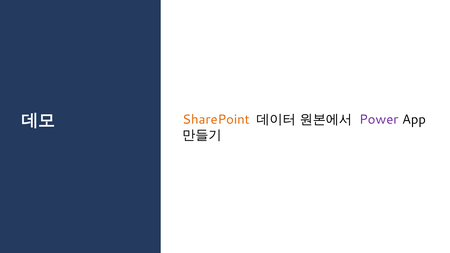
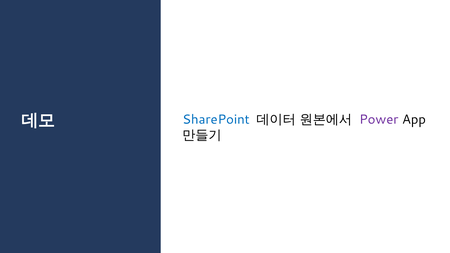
SharePoint colour: orange -> blue (216, 120)
